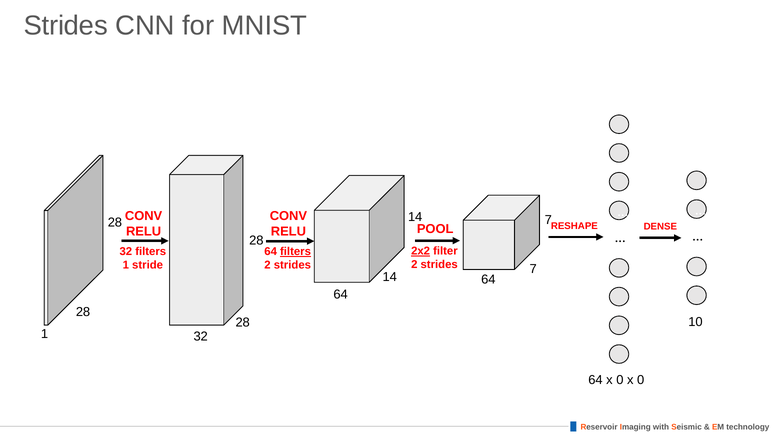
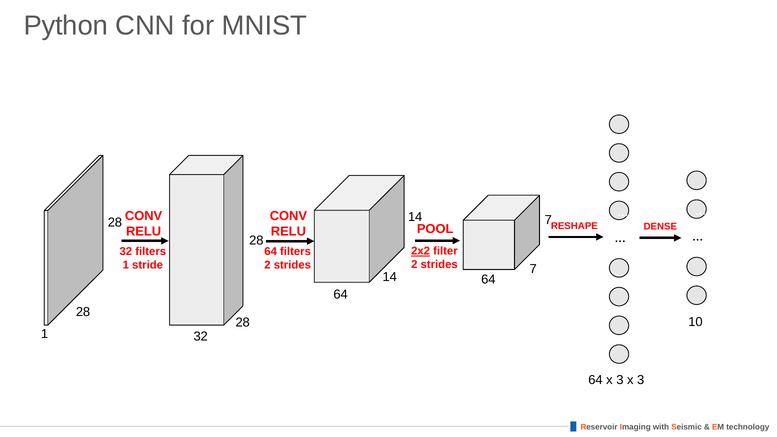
Strides: Strides -> Python (66, 26)
filters underline: present -> none (296, 252)
64 x 0: 0 -> 3 (620, 380)
0: 0 -> 3 (641, 380)
